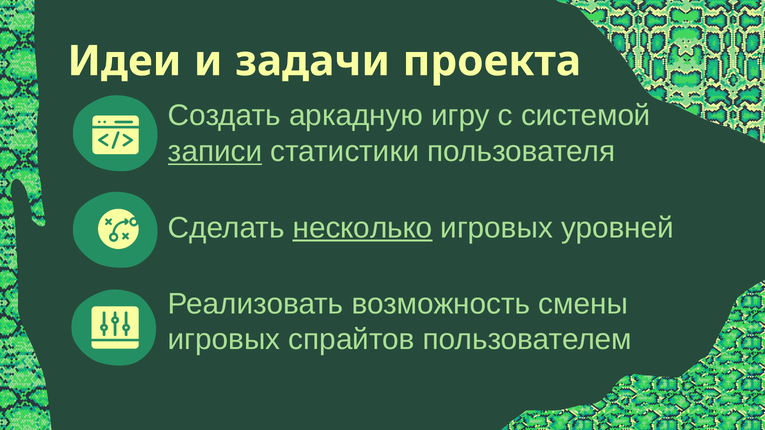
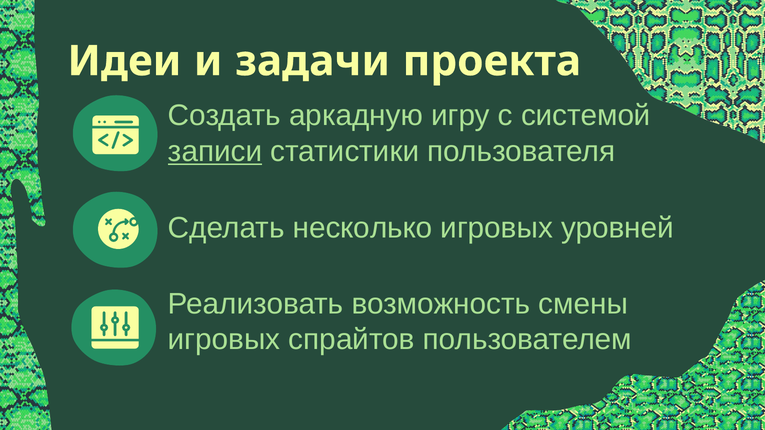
несколько underline: present -> none (363, 228)
